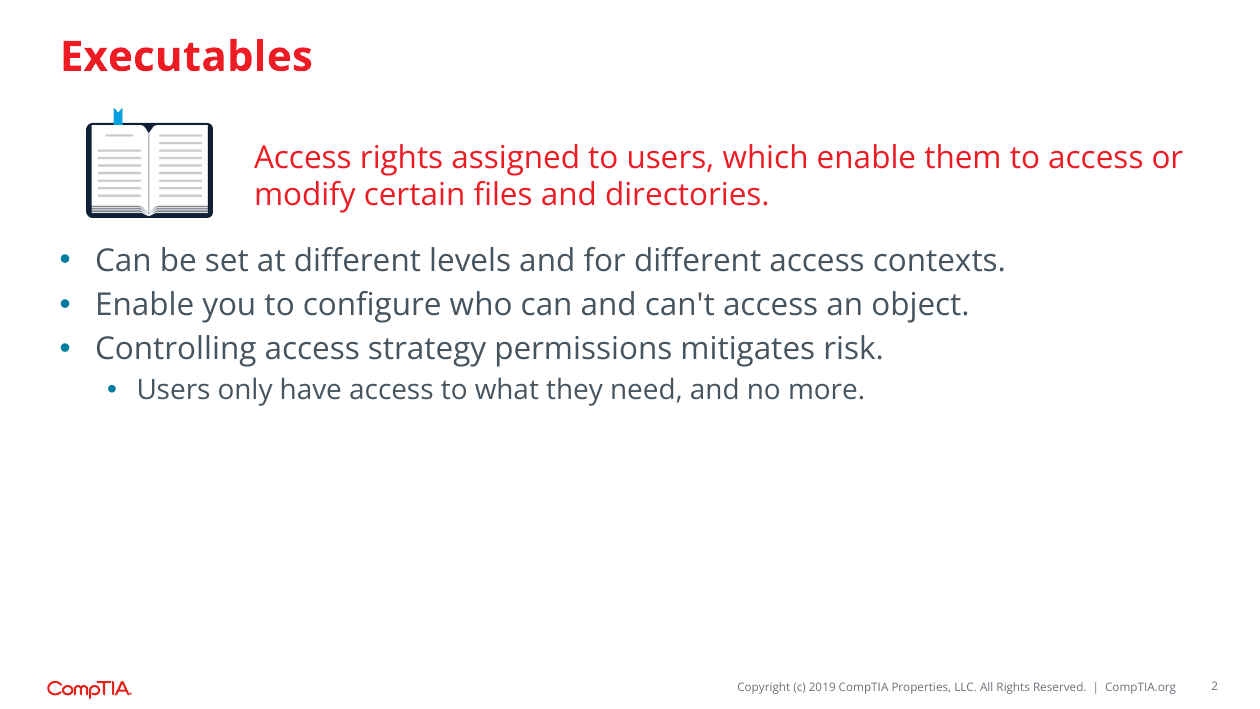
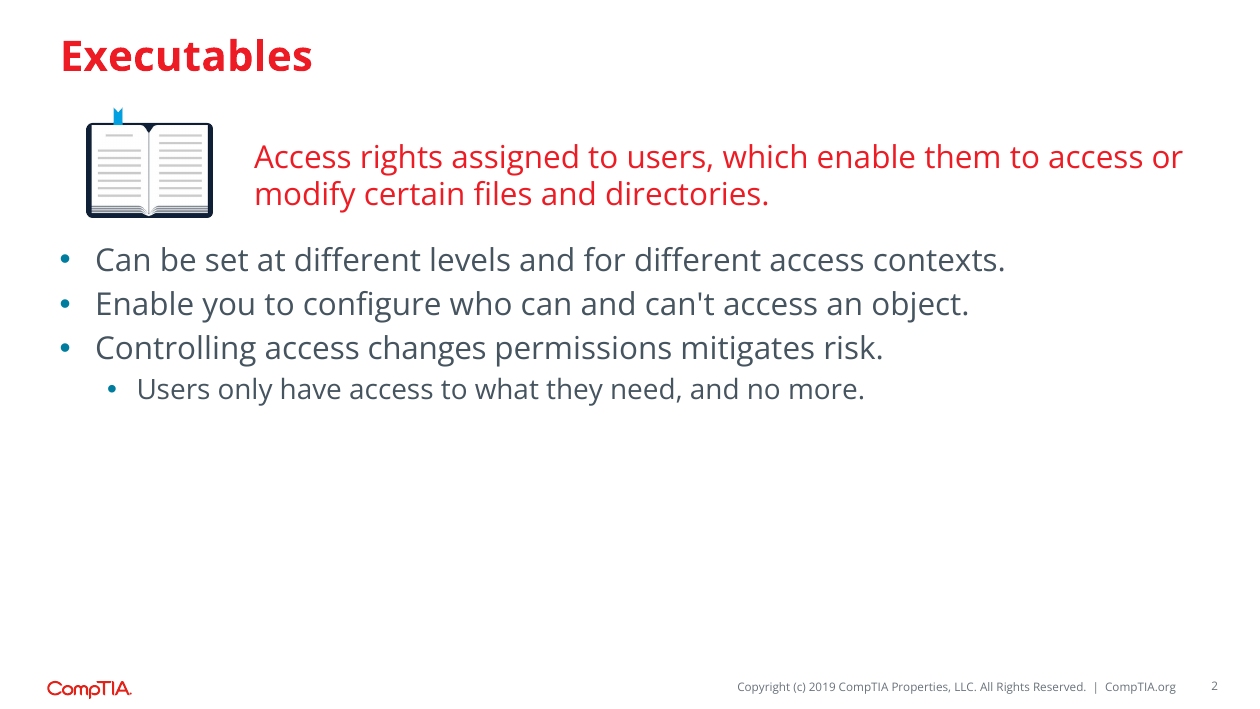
strategy: strategy -> changes (427, 349)
